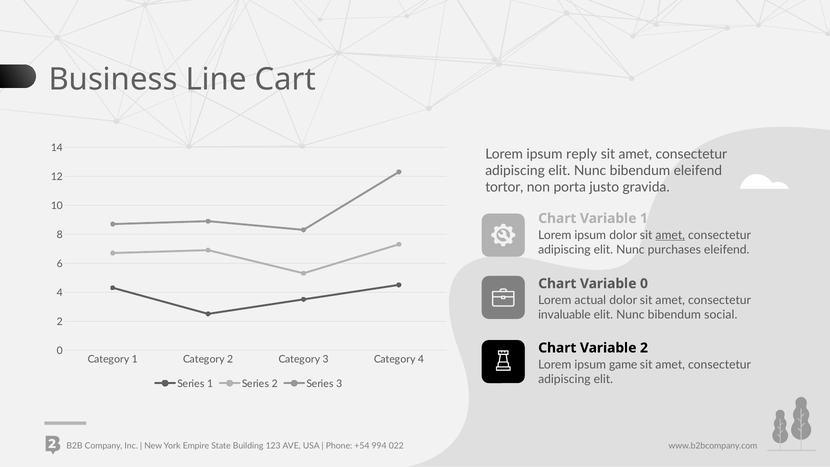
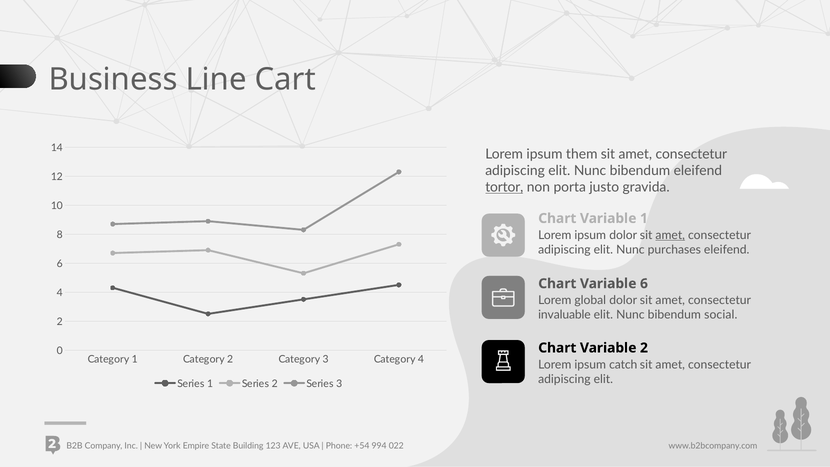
reply: reply -> them (582, 154)
tortor underline: none -> present (504, 187)
Variable 0: 0 -> 6 (644, 284)
actual: actual -> global (590, 300)
game: game -> catch (623, 364)
